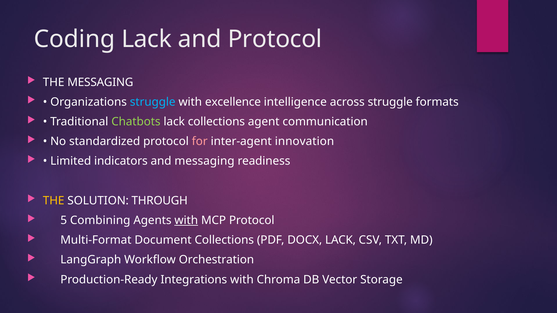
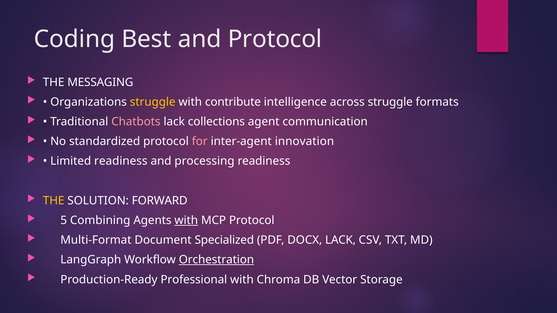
Coding Lack: Lack -> Best (146, 39)
struggle colour: light blue -> yellow (153, 102)
excellence: excellence -> contribute (233, 102)
Chatbots colour: light green -> pink (136, 122)
Limited indicators: indicators -> readiness (121, 161)
and messaging: messaging -> processing (205, 161)
THROUGH: THROUGH -> FORWARD (160, 201)
Document Collections: Collections -> Specialized (224, 240)
Orchestration underline: none -> present (216, 260)
Integrations: Integrations -> Professional (194, 280)
